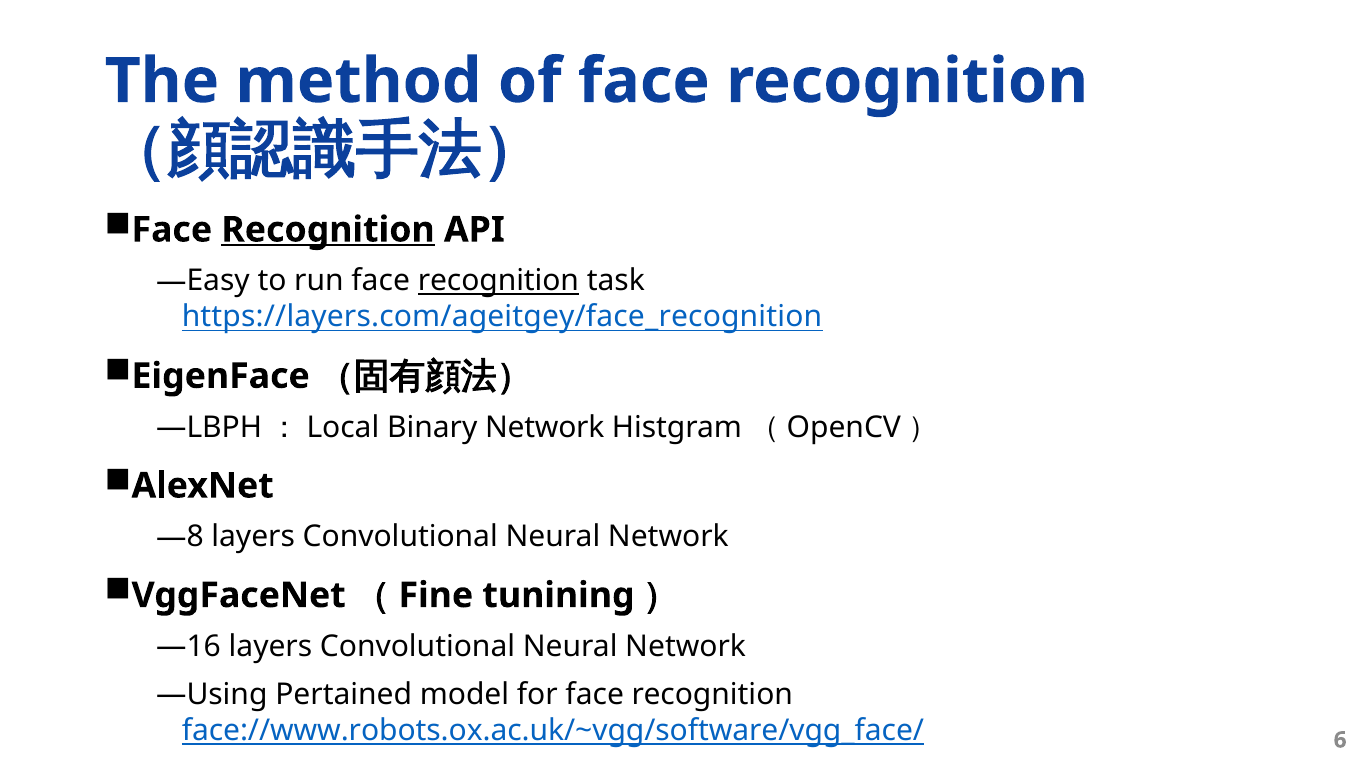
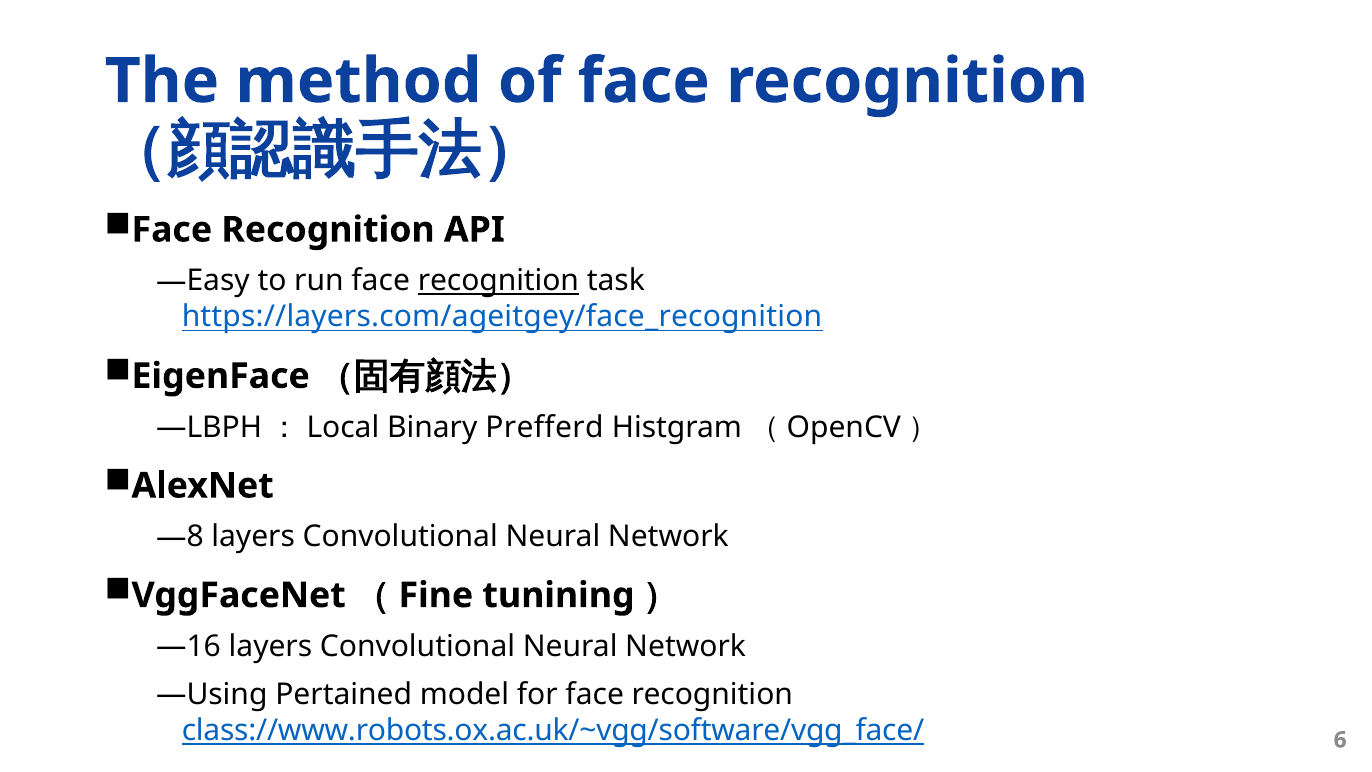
Recognition underline: present -> none (328, 230)
Binary Network: Network -> Prefferd (544, 427)
face://www.robots.ox.ac.uk/~vgg/software/vgg_face/: face://www.robots.ox.ac.uk/~vgg/software/vgg_face/ -> class://www.robots.ox.ac.uk/~vgg/software/vgg_face/ (553, 730)
